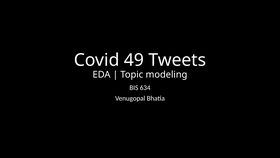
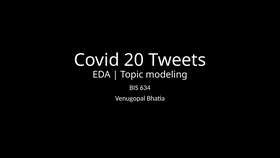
49: 49 -> 20 (134, 60)
